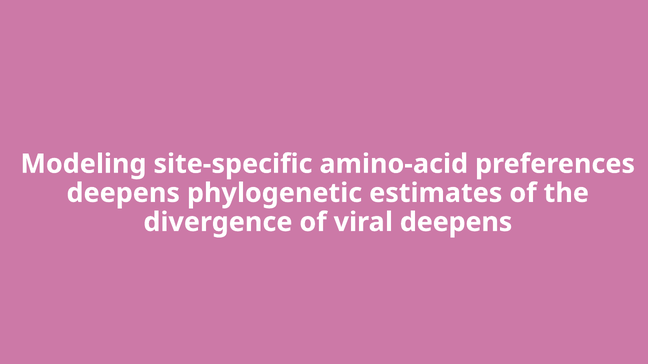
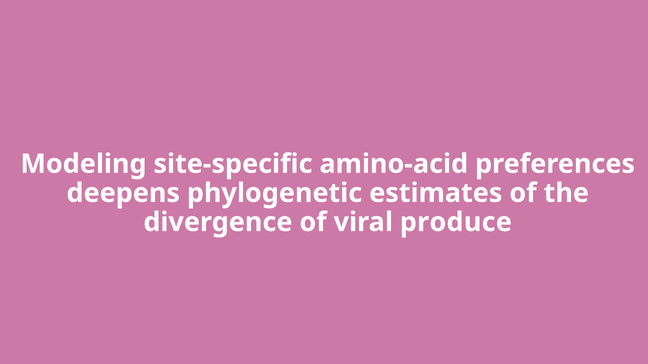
viral deepens: deepens -> produce (456, 222)
